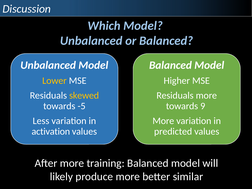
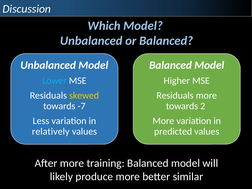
Lower colour: yellow -> light blue (54, 81)
-5: -5 -> -7 (82, 106)
9: 9 -> 2 (203, 106)
activation: activation -> relatively (51, 131)
